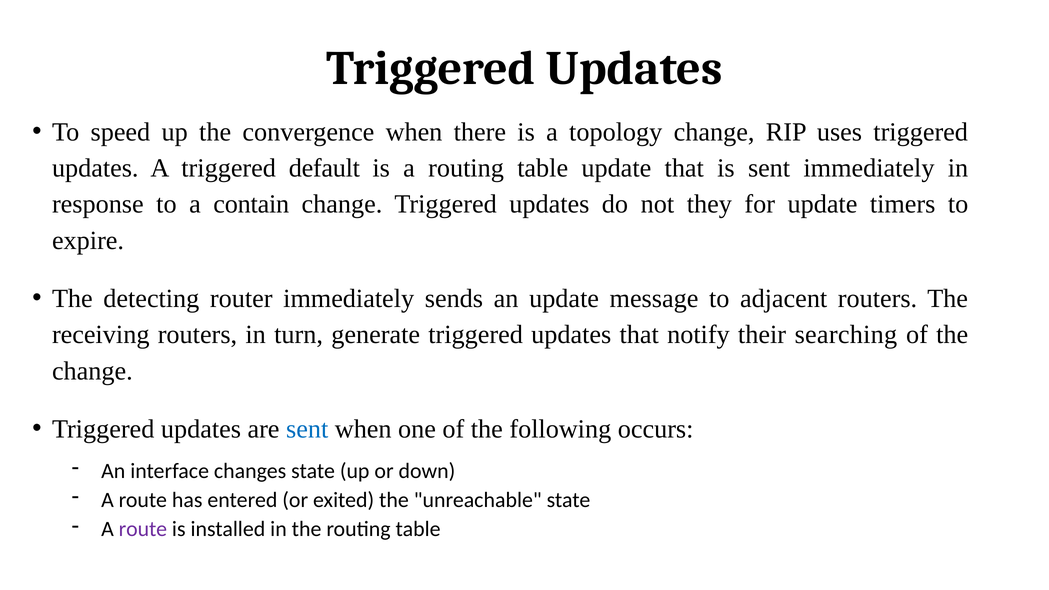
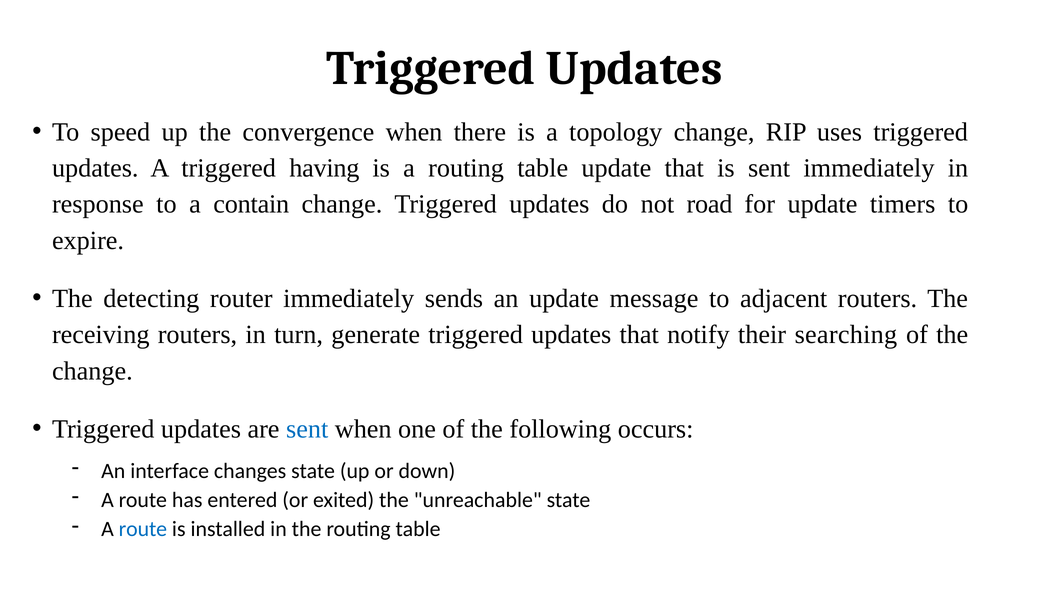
default: default -> having (324, 168)
they: they -> road (709, 204)
route colour: purple -> blue (143, 529)
